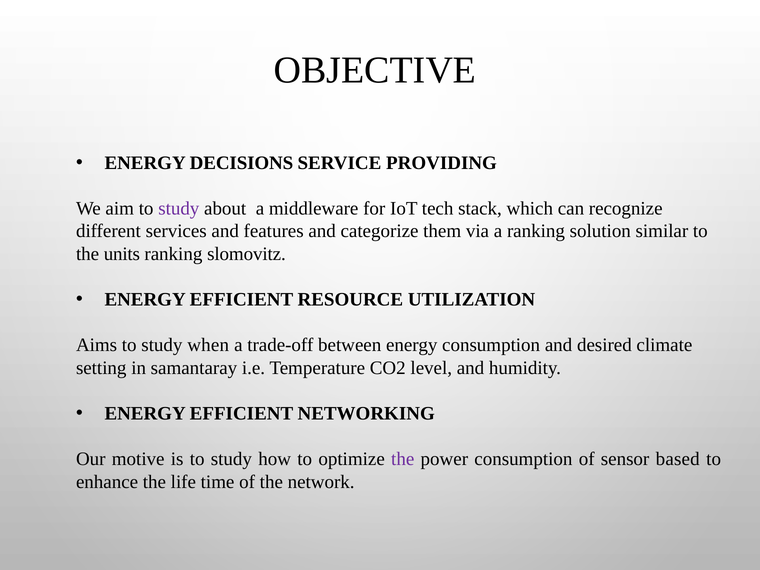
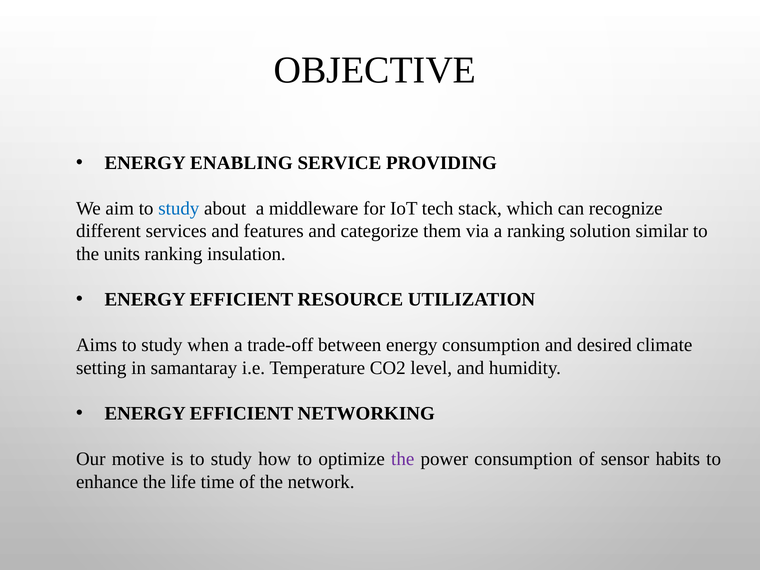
DECISIONS: DECISIONS -> ENABLING (241, 163)
study colour: purple -> blue (179, 208)
slomovitz: slomovitz -> insulation (246, 254)
based: based -> habits (678, 459)
